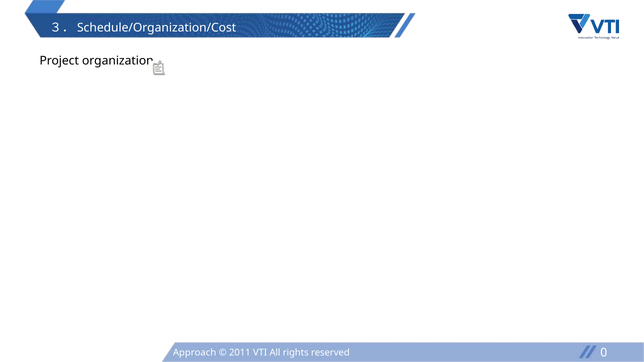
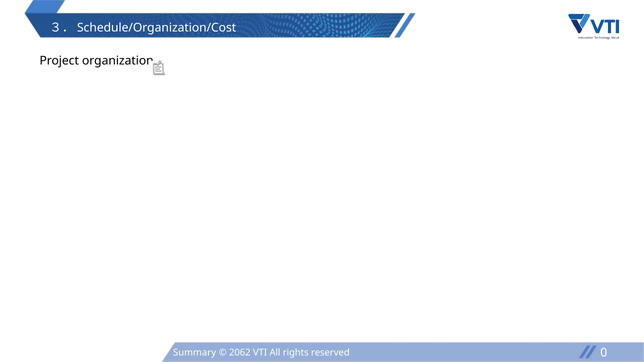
Approach: Approach -> Summary (195, 353)
2011: 2011 -> 2062 (240, 353)
